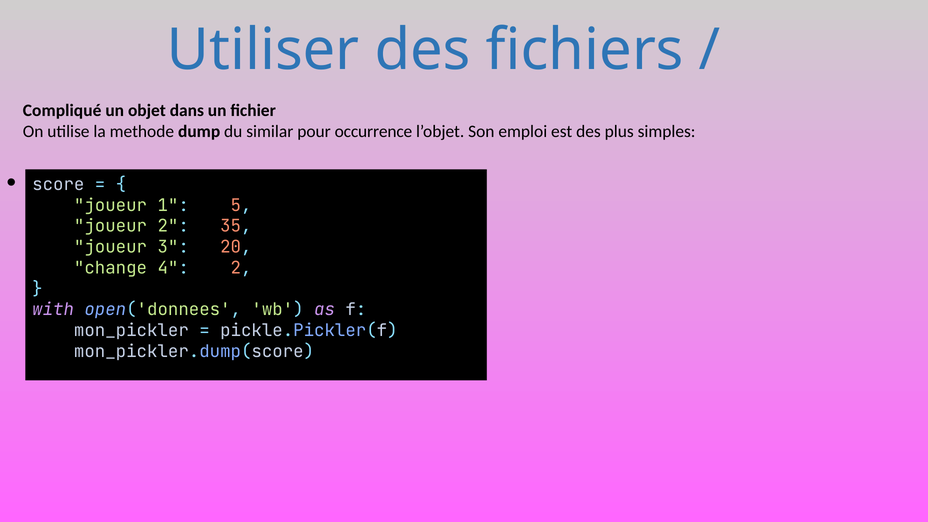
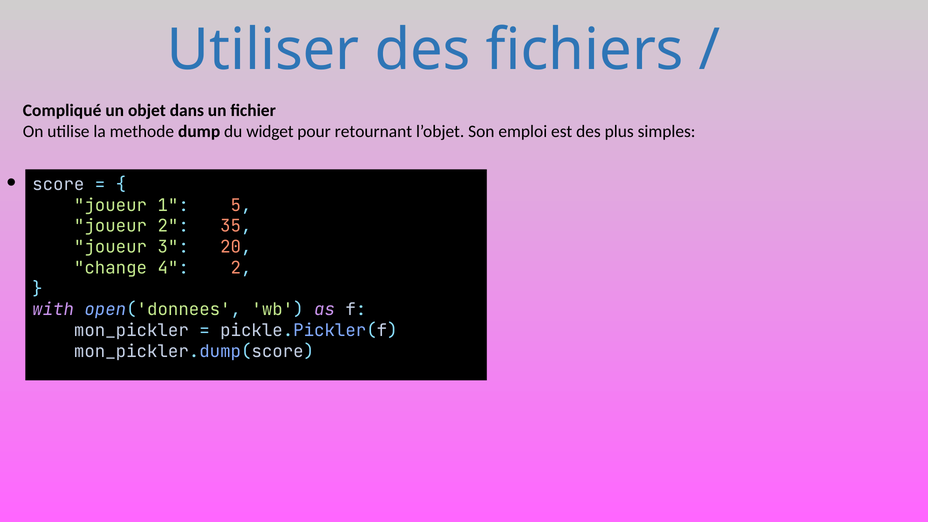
similar: similar -> widget (270, 131)
occurrence: occurrence -> retournant (373, 131)
